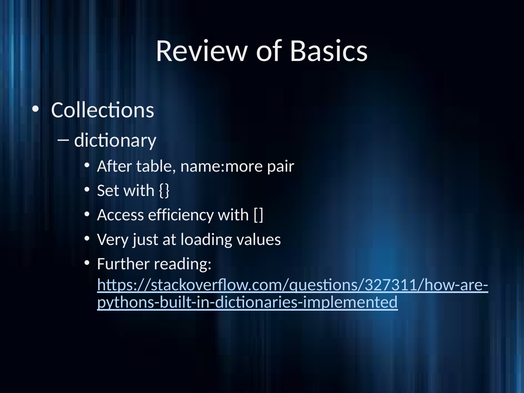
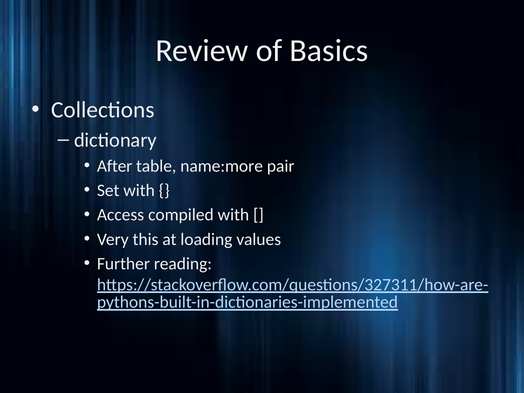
efficiency: efficiency -> compiled (181, 215)
just: just -> this (146, 239)
